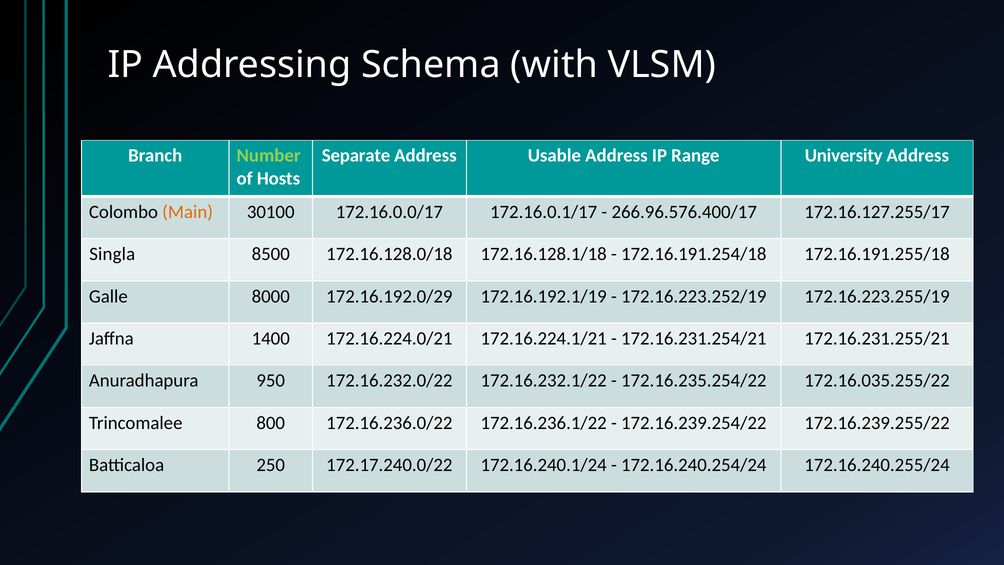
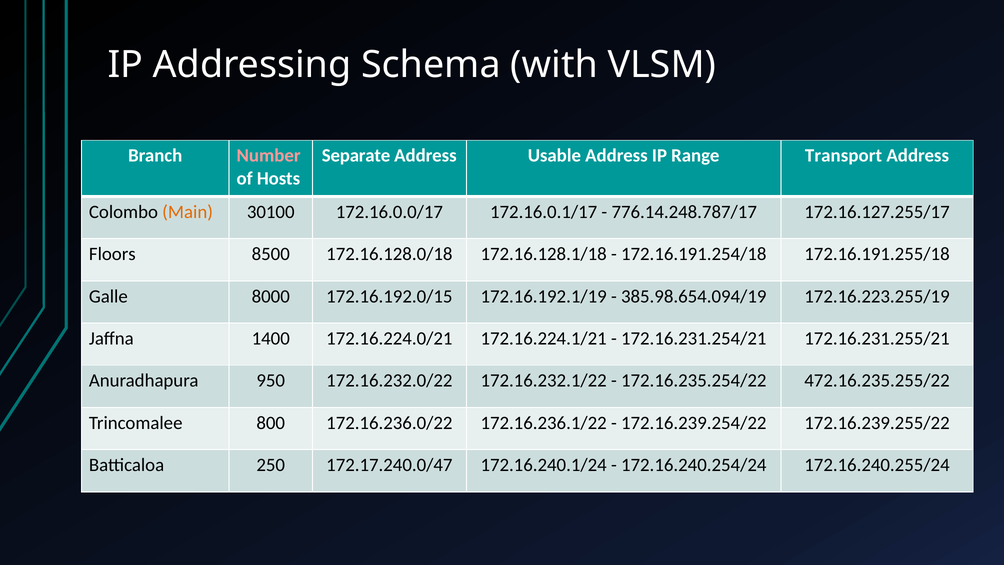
Number colour: light green -> pink (269, 156)
University: University -> Transport (844, 156)
266.96.576.400/17: 266.96.576.400/17 -> 776.14.248.787/17 (684, 212)
Singla: Singla -> Floors (112, 254)
172.16.192.0/29: 172.16.192.0/29 -> 172.16.192.0/15 (389, 296)
172.16.223.252/19: 172.16.223.252/19 -> 385.98.654.094/19 (694, 296)
172.16.035.255/22: 172.16.035.255/22 -> 472.16.235.255/22 (877, 381)
172.17.240.0/22: 172.17.240.0/22 -> 172.17.240.0/47 (389, 465)
